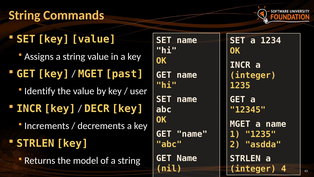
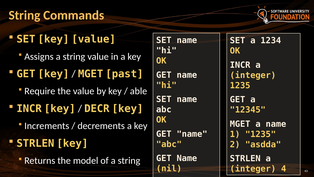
Identify: Identify -> Require (40, 91)
user: user -> able (139, 91)
